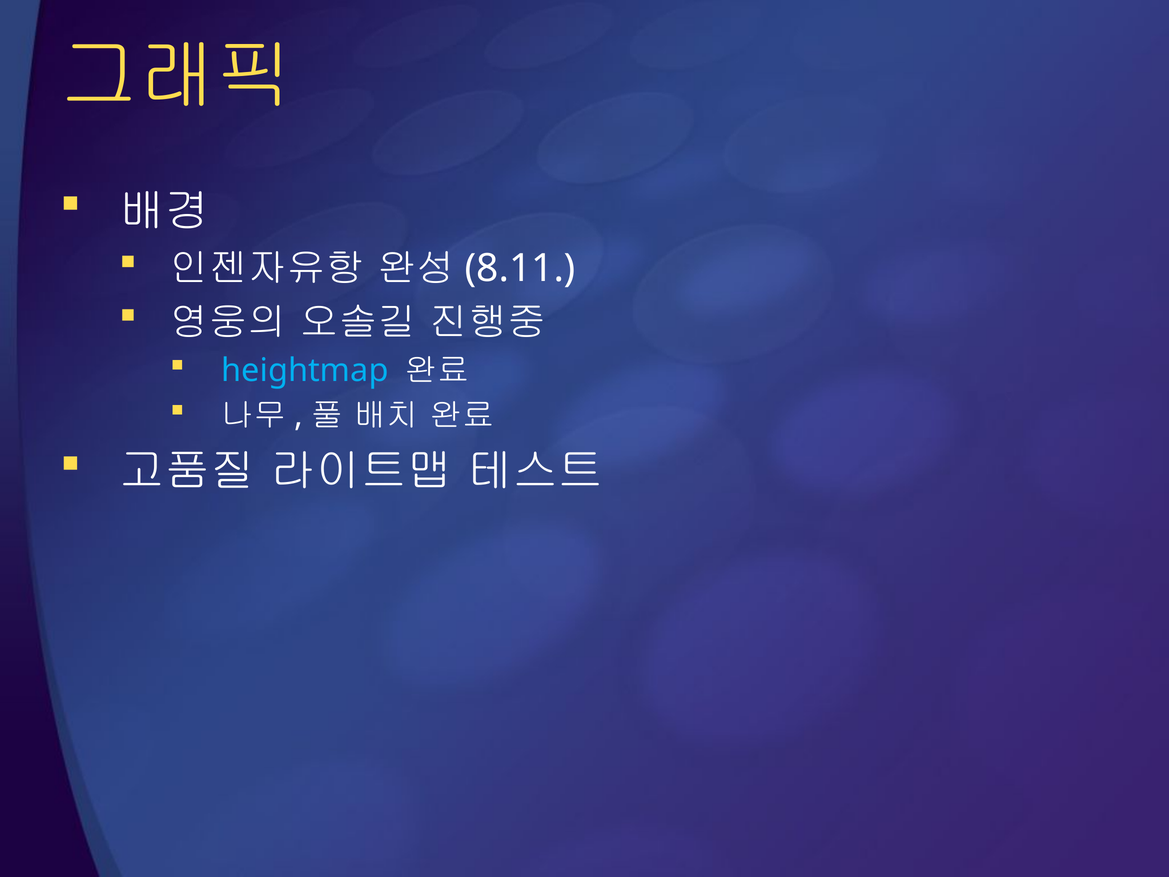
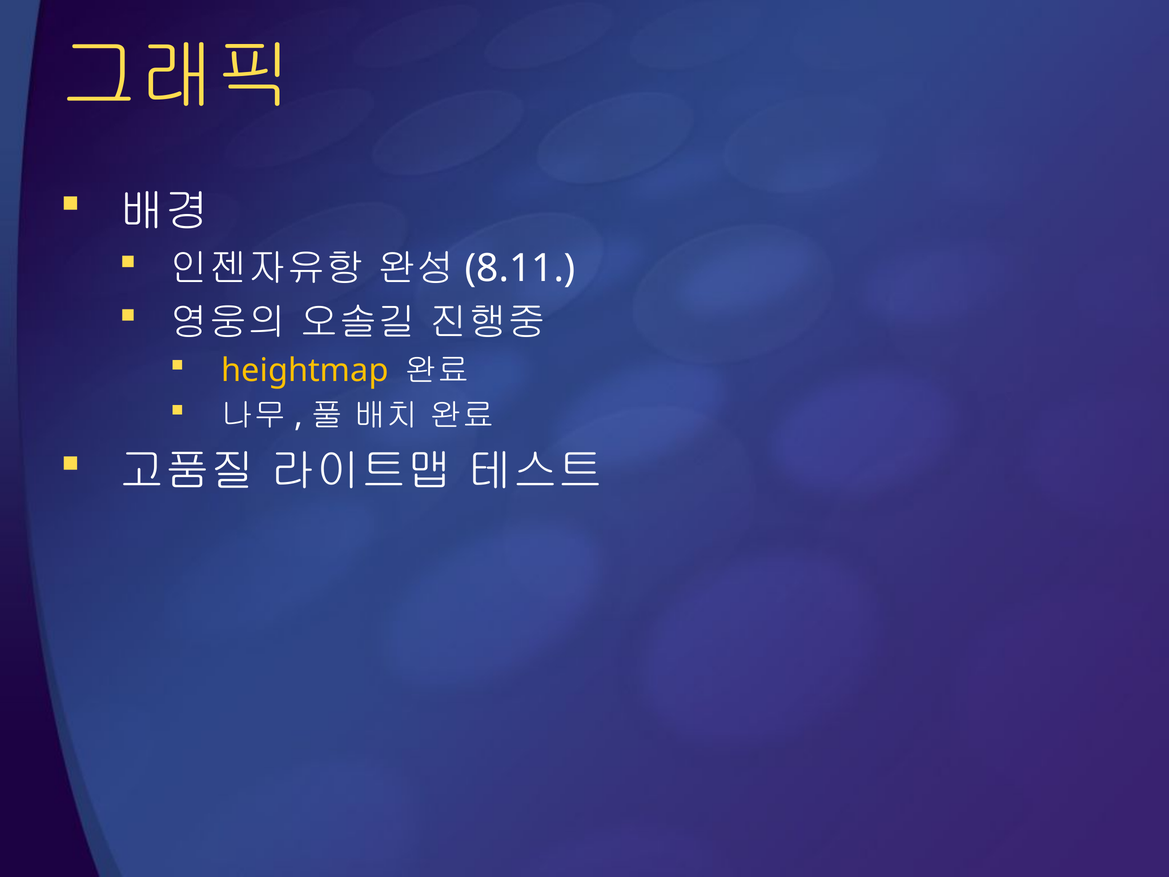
heightmap colour: light blue -> yellow (305, 371)
